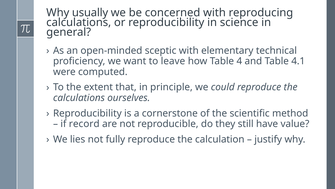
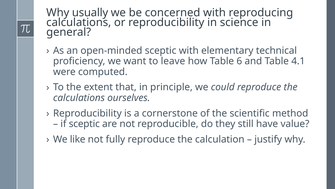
4: 4 -> 6 (239, 61)
if record: record -> sceptic (84, 124)
lies: lies -> like (78, 139)
